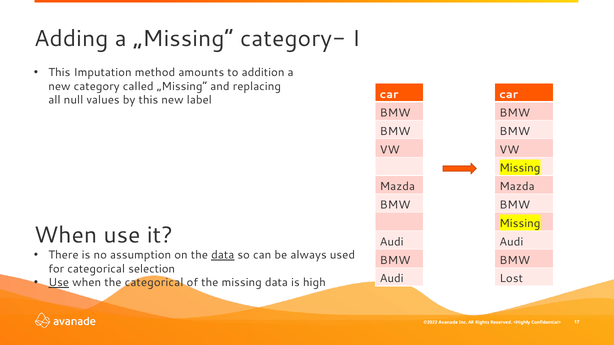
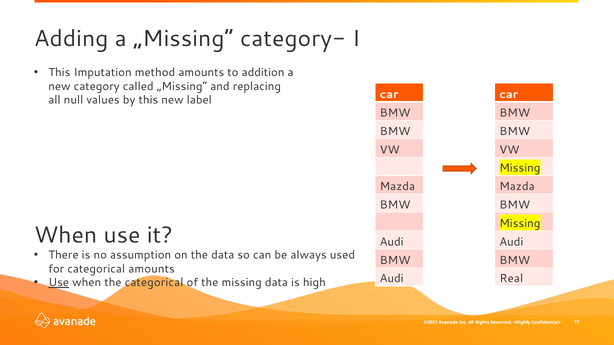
data underline: present -> none (223, 255)
categorical selection: selection -> amounts (152, 269)
Lost: Lost -> Real (511, 279)
